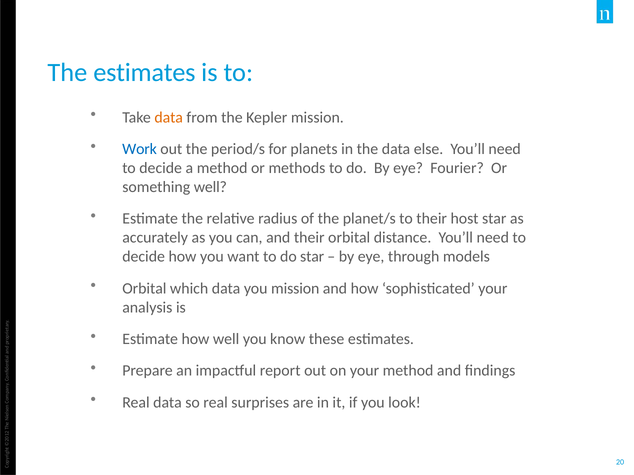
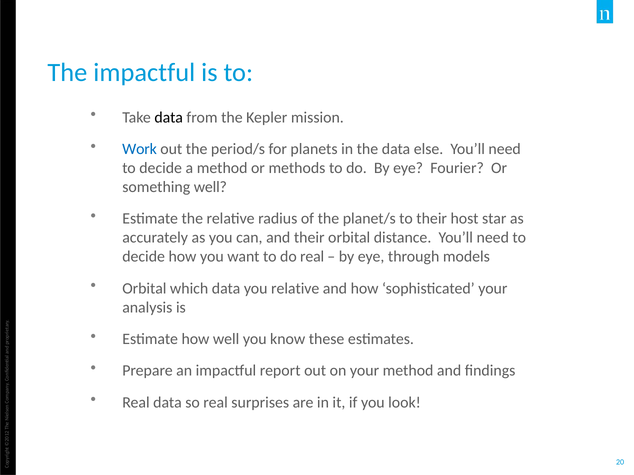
The estimates: estimates -> impactful (144, 73)
data colour: orange -> black (169, 117)
do star: star -> real (312, 257)
you mission: mission -> relative (295, 289)
